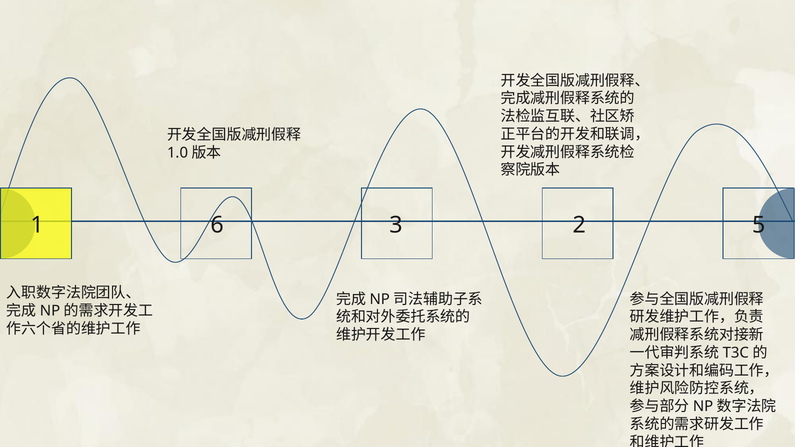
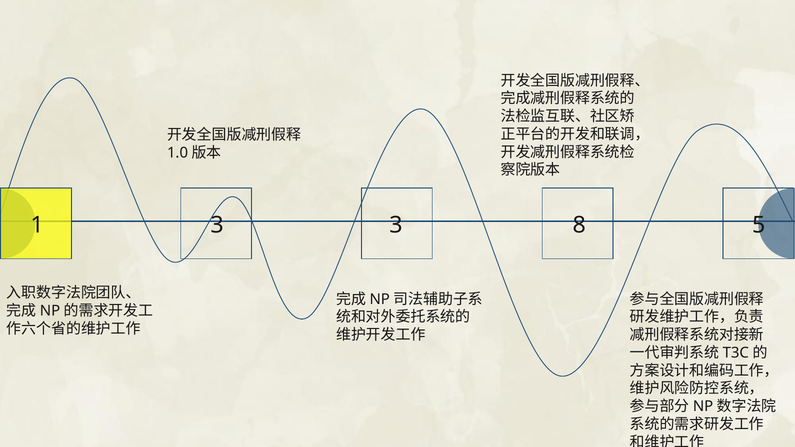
1 6: 6 -> 3 (217, 225)
2: 2 -> 8 (579, 225)
